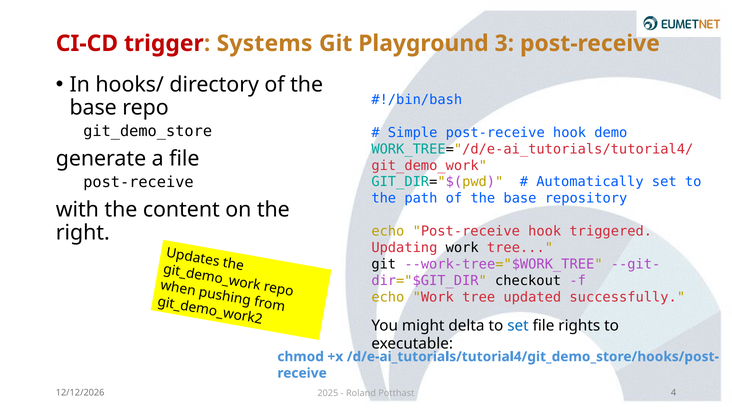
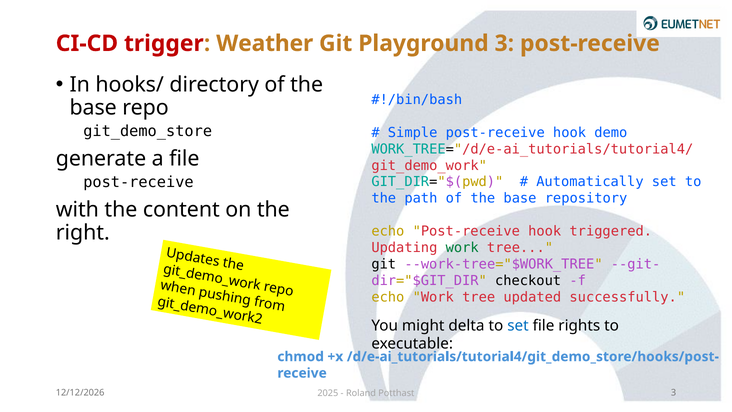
Systems: Systems -> Weather (265, 43)
work colour: black -> green (462, 248)
4: 4 -> 3 (674, 392)
